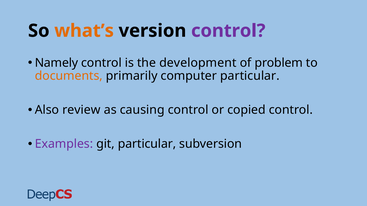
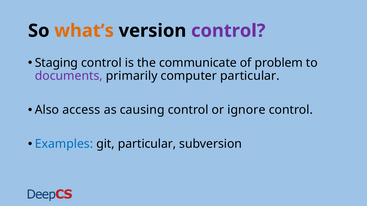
Namely: Namely -> Staging (56, 63)
development: development -> communicate (198, 63)
documents colour: orange -> purple (69, 76)
review: review -> access (81, 110)
copied: copied -> ignore (246, 110)
Examples colour: purple -> blue (64, 144)
